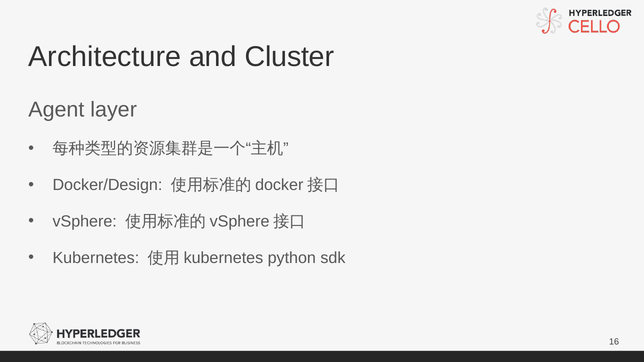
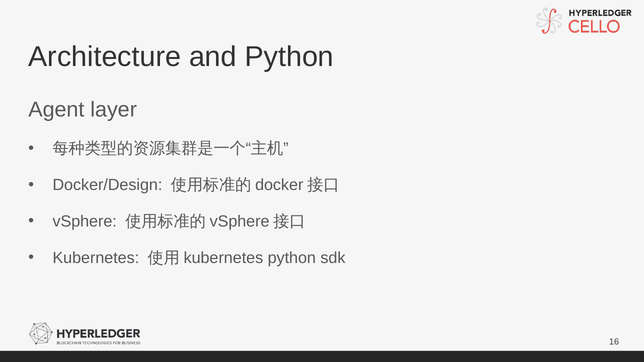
and Cluster: Cluster -> Python (289, 57)
